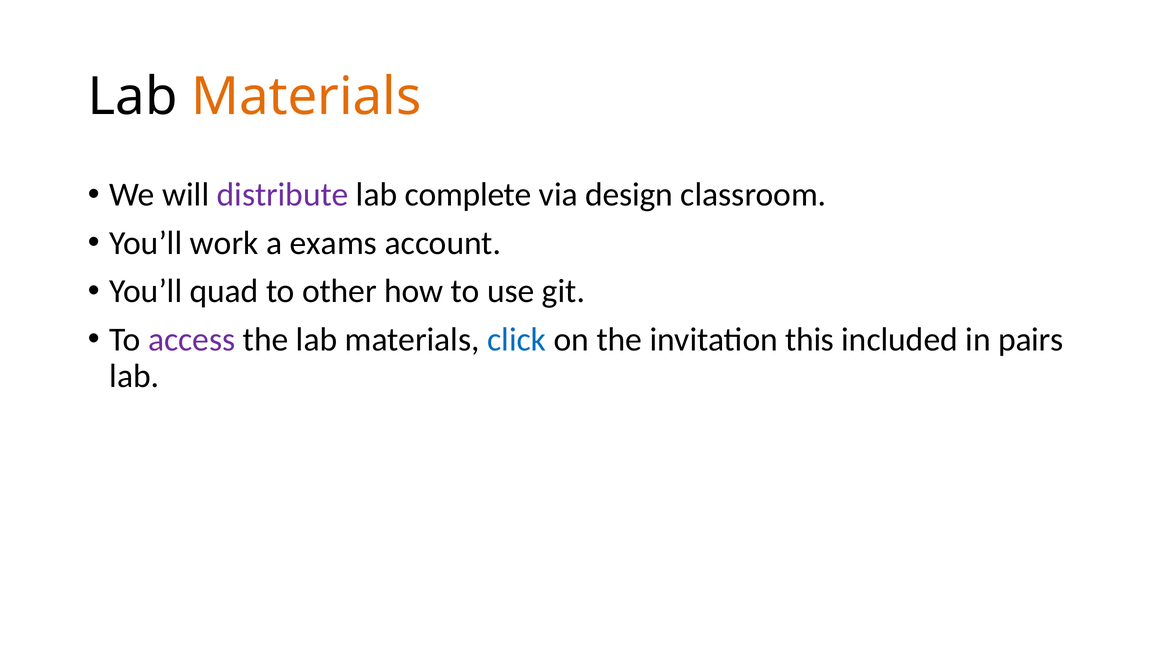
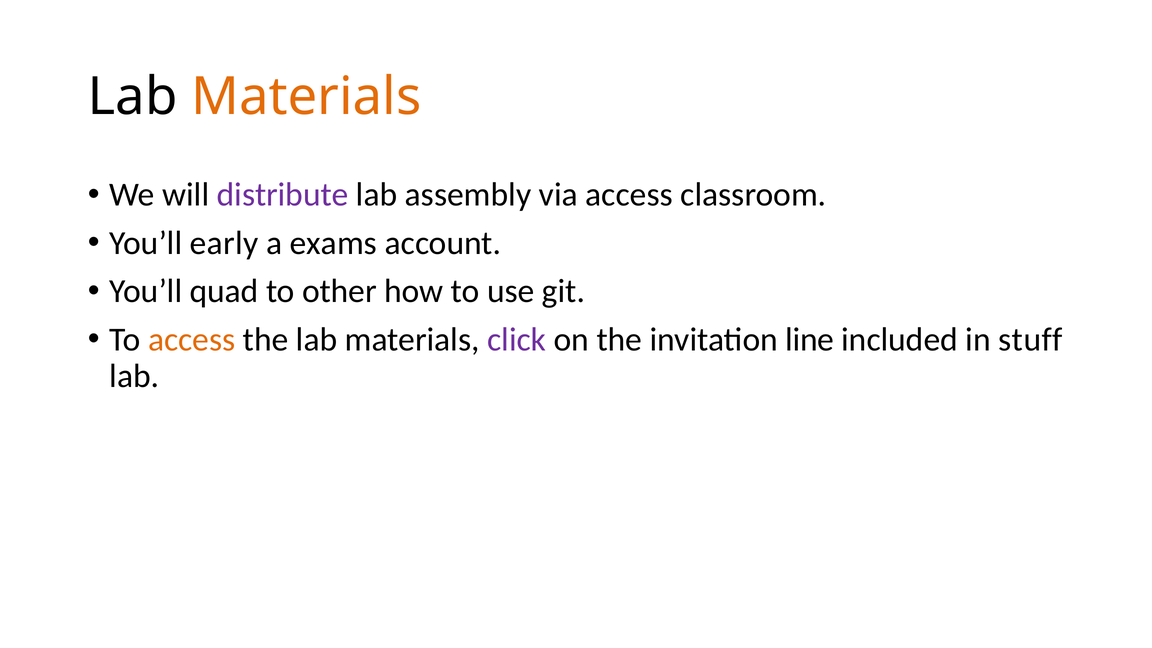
complete: complete -> assembly (468, 195)
via design: design -> access (629, 195)
work: work -> early (224, 243)
access colour: purple -> orange (192, 340)
click colour: blue -> purple (517, 340)
this: this -> line (810, 340)
pairs: pairs -> stuff (1030, 340)
